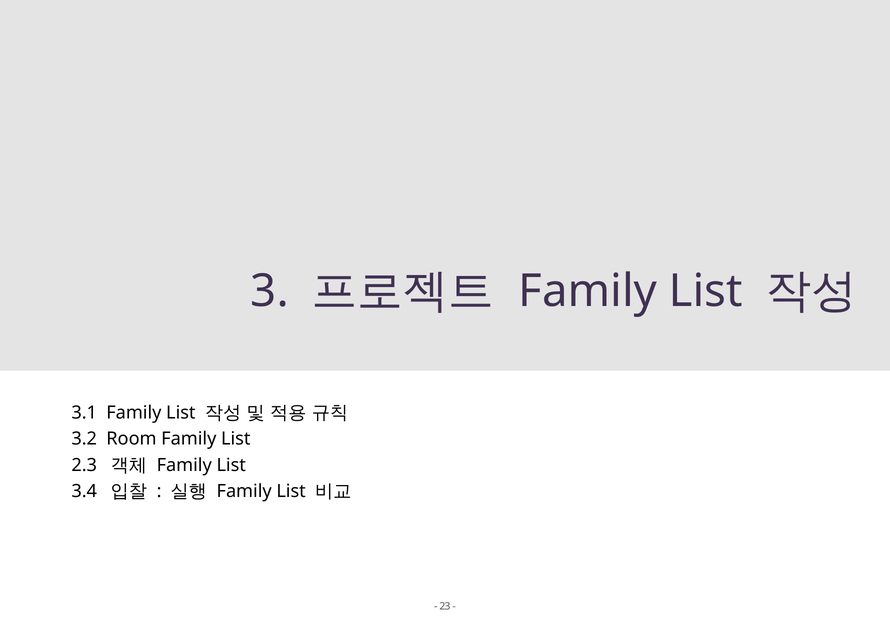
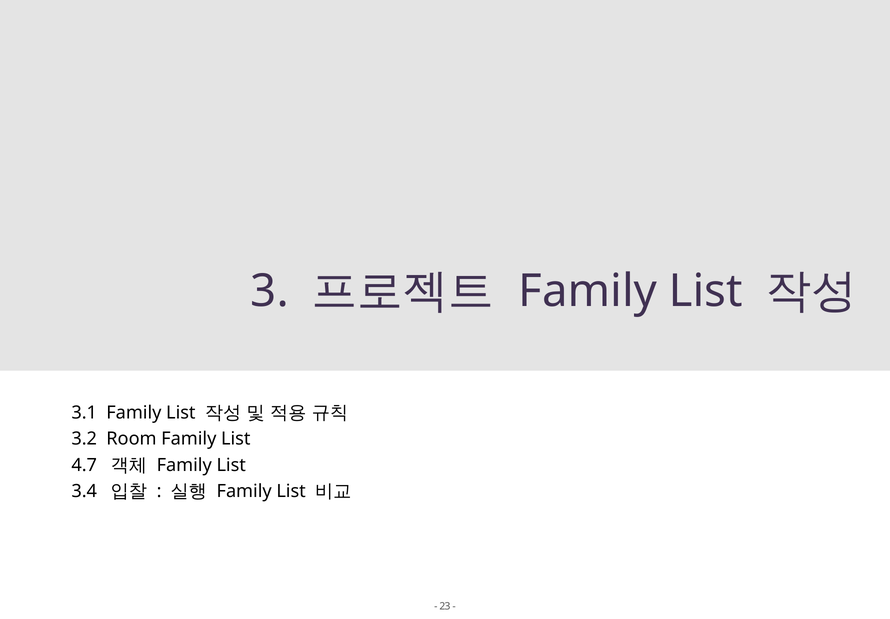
2.3: 2.3 -> 4.7 (84, 465)
